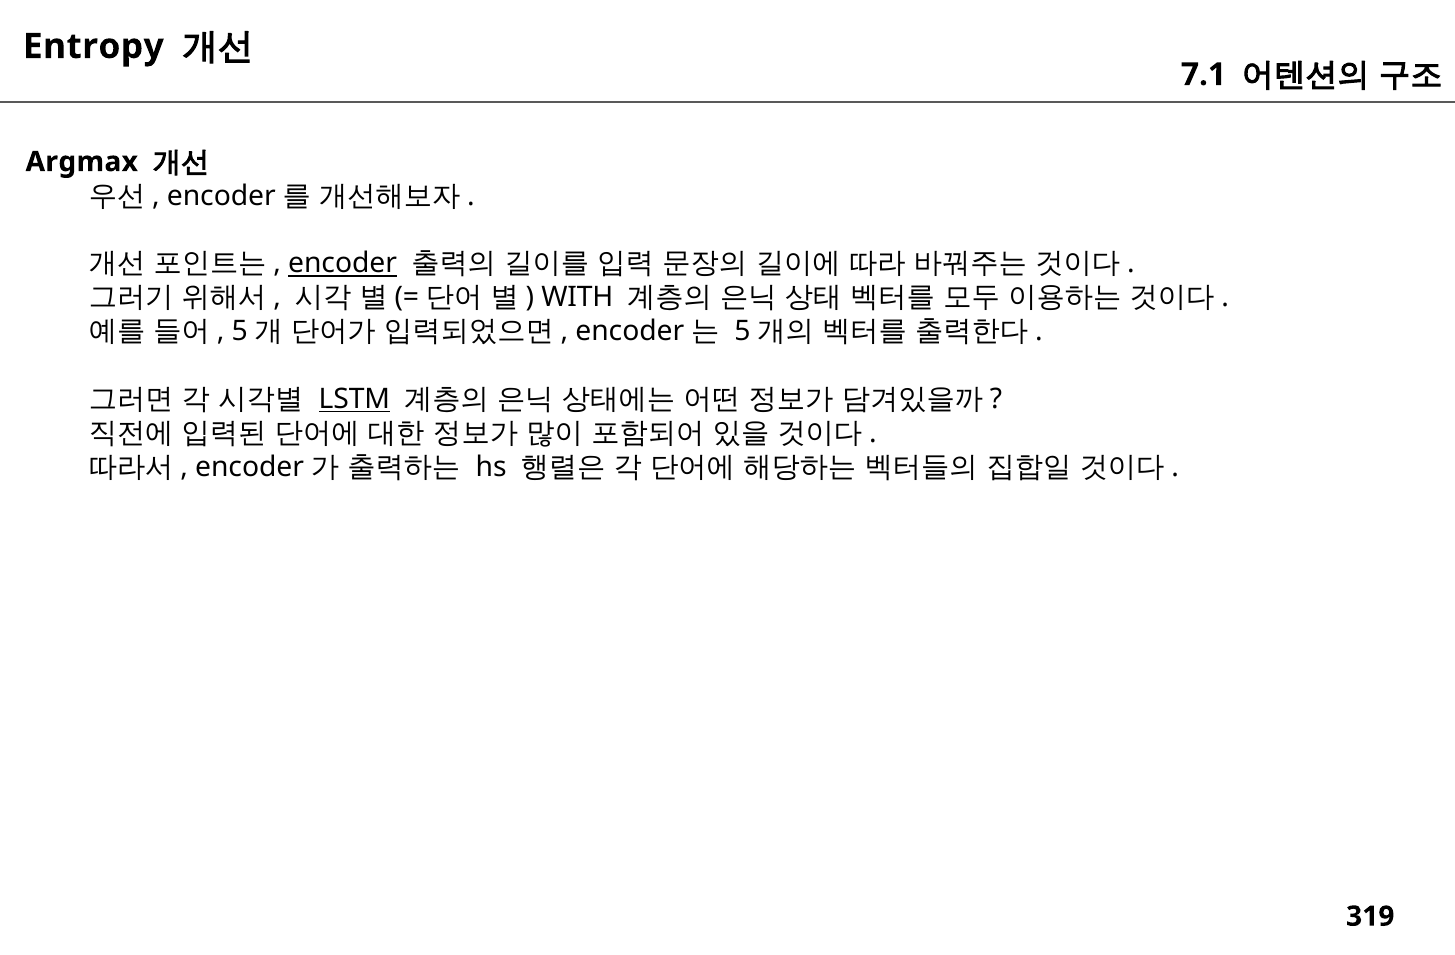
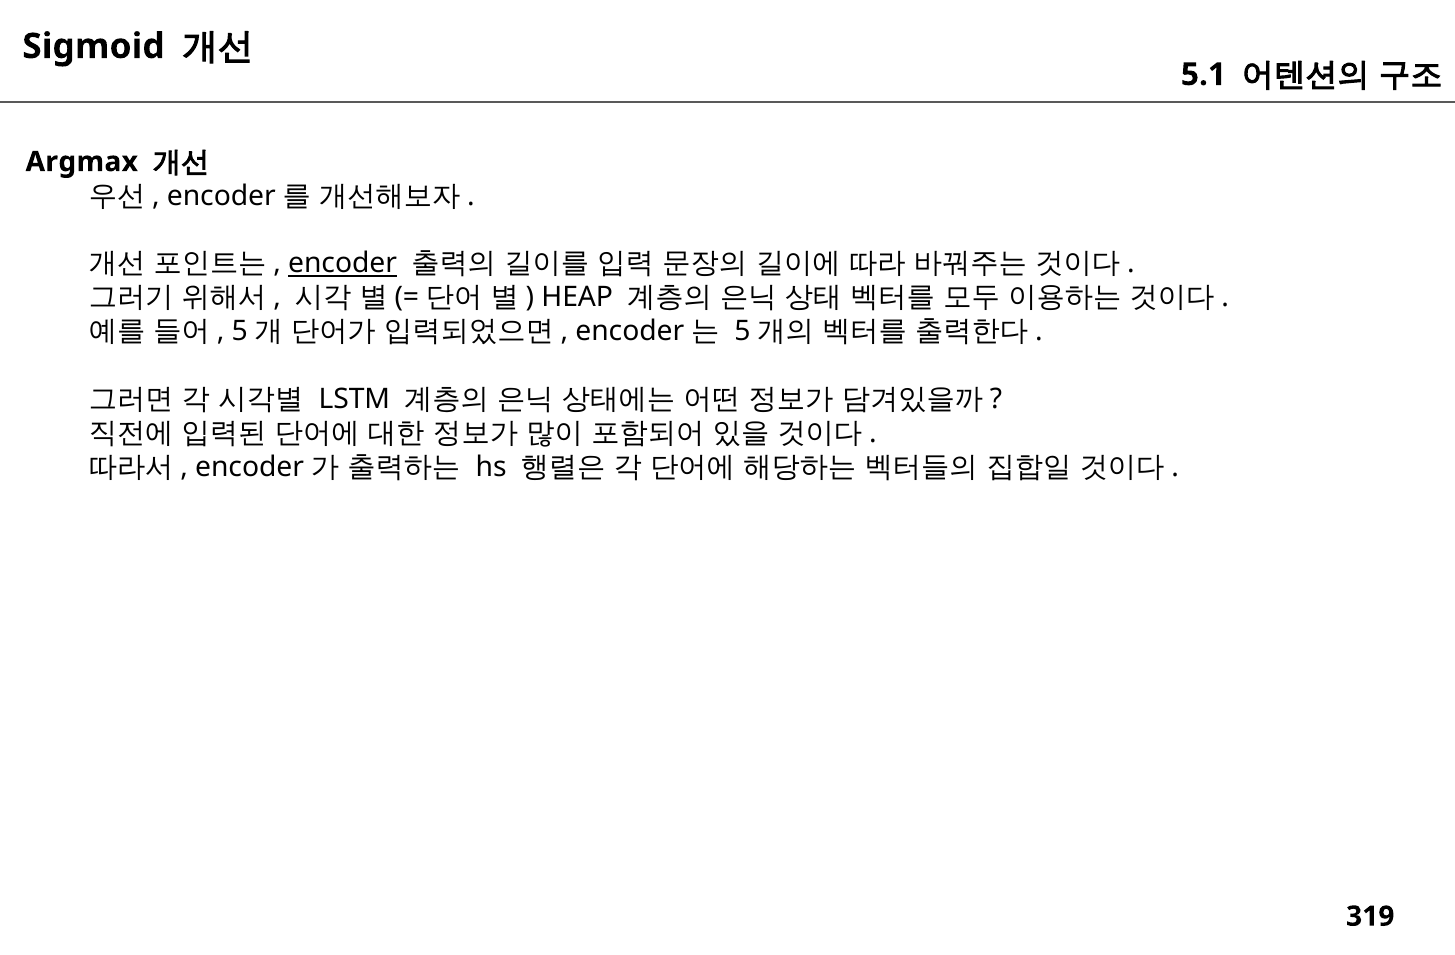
Entropy: Entropy -> Sigmoid (93, 46)
7.1: 7.1 -> 5.1 (1203, 75)
WITH: WITH -> HEAP (577, 298)
LSTM underline: present -> none (354, 400)
